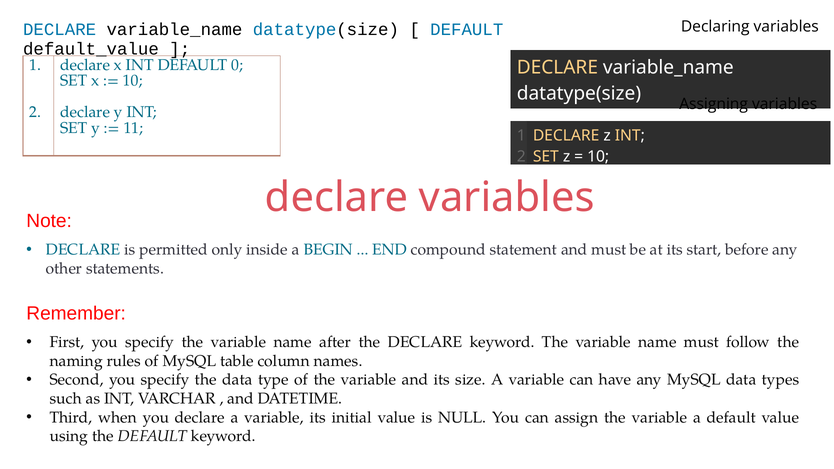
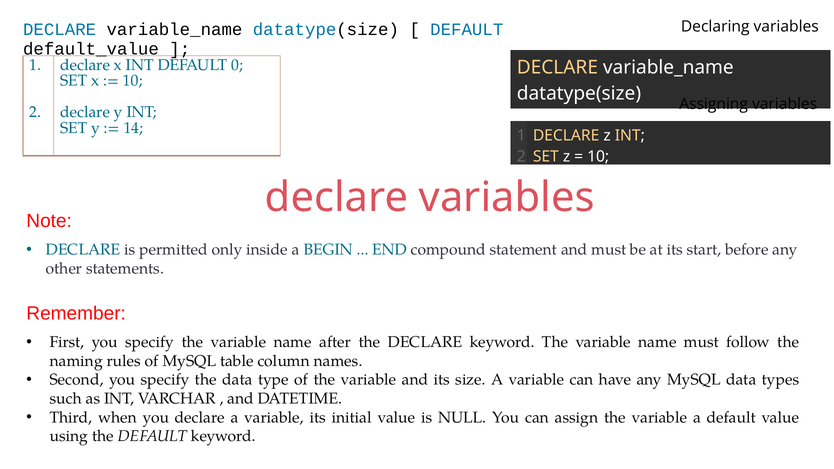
11: 11 -> 14 (133, 128)
